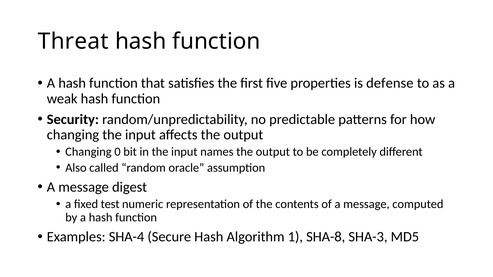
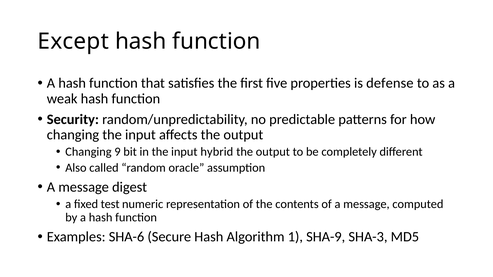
Threat: Threat -> Except (73, 41)
0: 0 -> 9 (118, 152)
names: names -> hybrid (217, 152)
SHA-4: SHA-4 -> SHA-6 (127, 237)
SHA-8: SHA-8 -> SHA-9 (326, 237)
